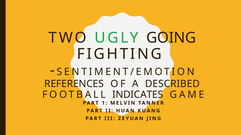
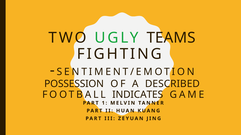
GOING: GOING -> TEAMS (171, 38)
REFERENCES: REFERENCES -> POSSESSION (74, 84)
